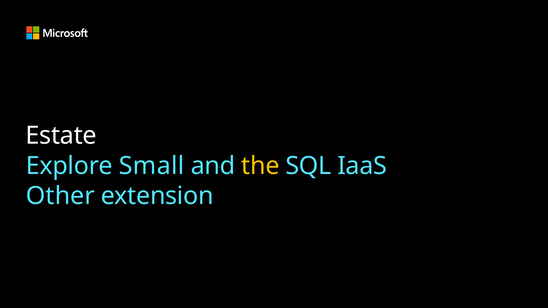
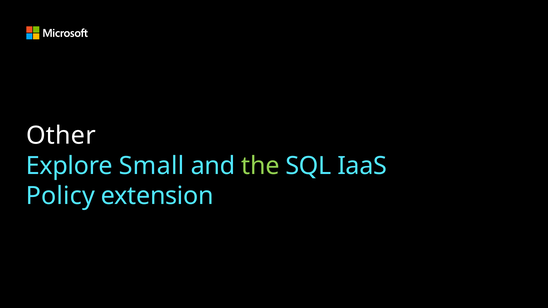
Estate: Estate -> Other (61, 136)
the colour: yellow -> light green (260, 166)
Other: Other -> Policy (60, 196)
